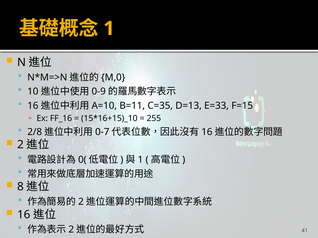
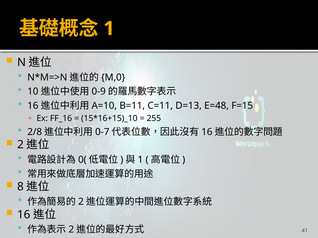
C=35: C=35 -> C=11 (160, 106)
E=33: E=33 -> E=48 (217, 106)
